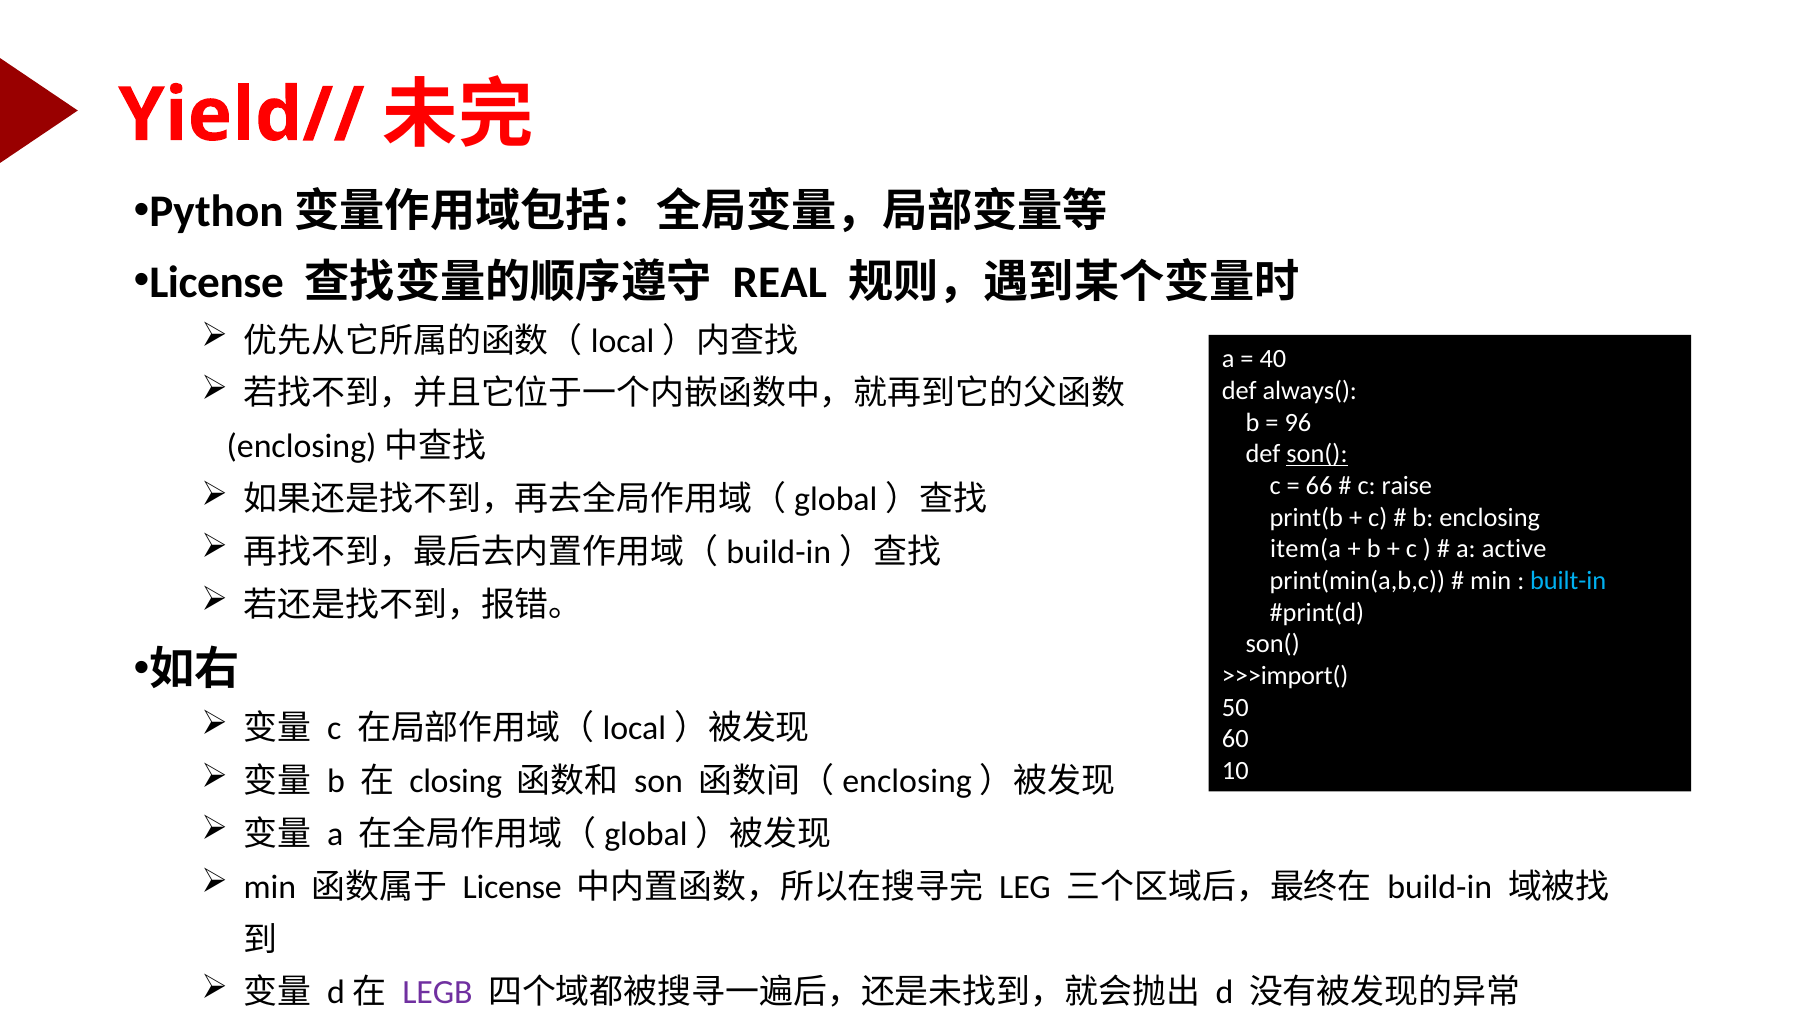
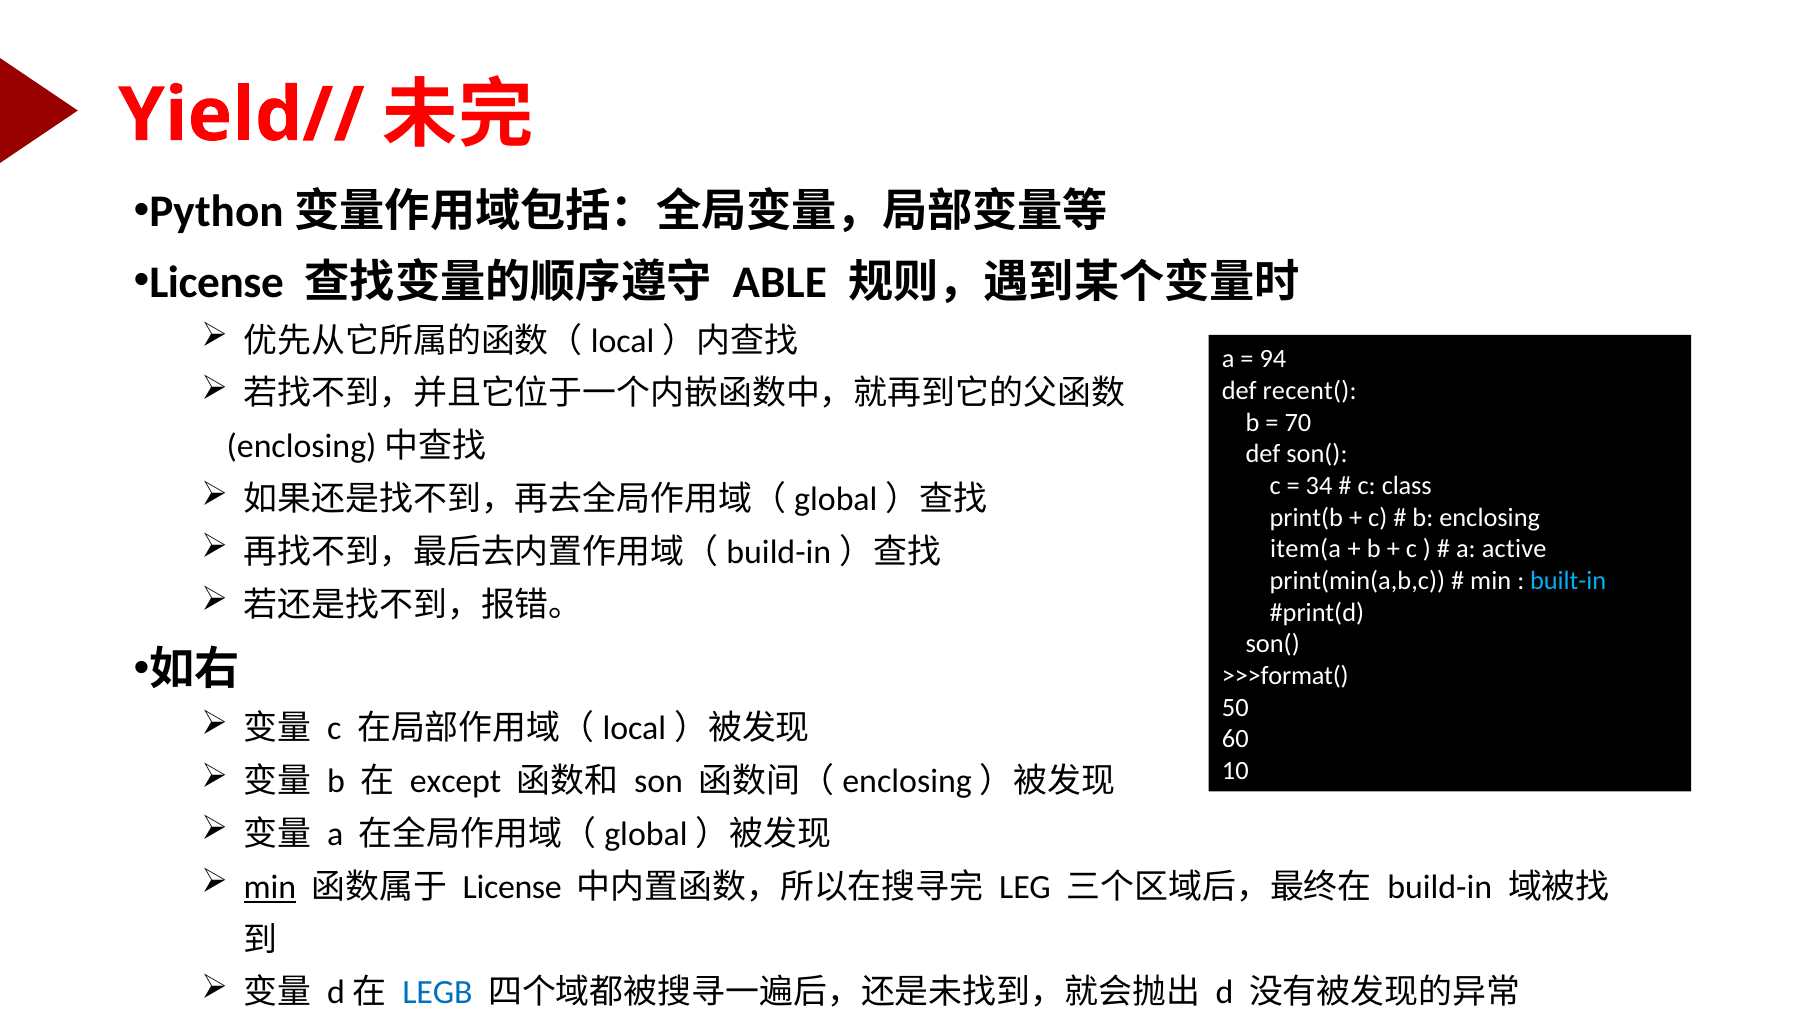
REAL: REAL -> ABLE (780, 282)
40: 40 -> 94 (1273, 359)
always(: always( -> recent( (1310, 391)
96: 96 -> 70 (1298, 423)
son( underline: present -> none (1317, 454)
66: 66 -> 34 (1319, 486)
raise: raise -> class (1407, 486)
>>>import(: >>>import( -> >>>format( (1285, 676)
closing: closing -> except (456, 781)
min underline: none -> present (270, 887)
LEGB colour: purple -> blue (437, 993)
